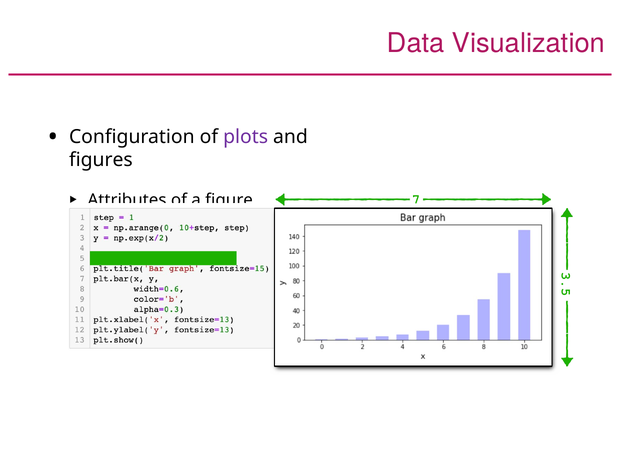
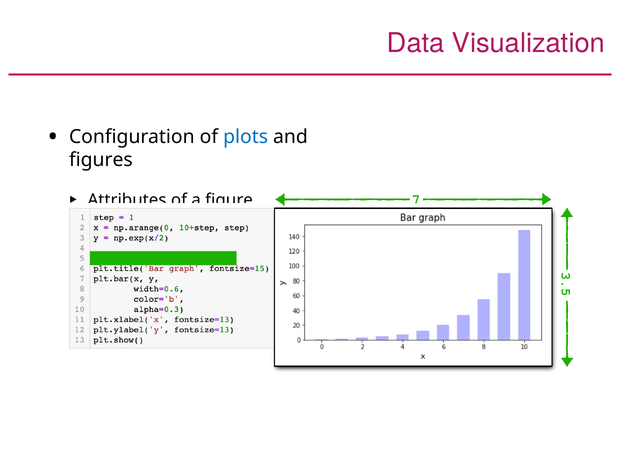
plots colour: purple -> blue (246, 137)
